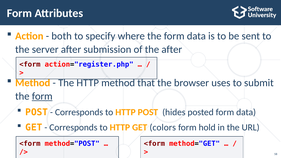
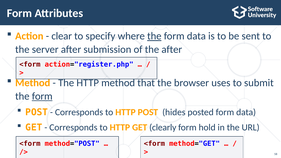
both: both -> clear (62, 36)
the underline: none -> present (154, 36)
colors: colors -> clearly (163, 127)
